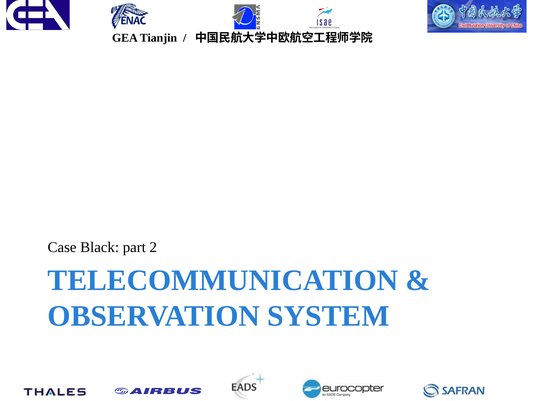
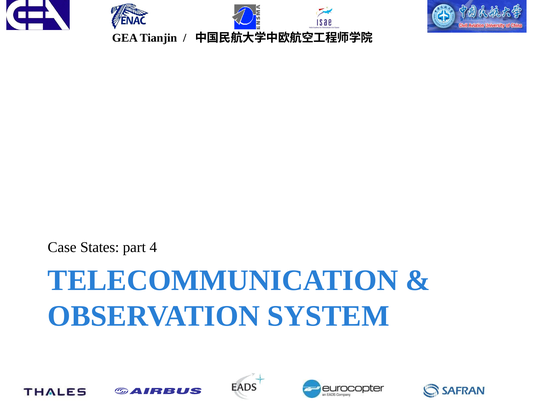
Black: Black -> States (100, 247)
2: 2 -> 4 (153, 247)
